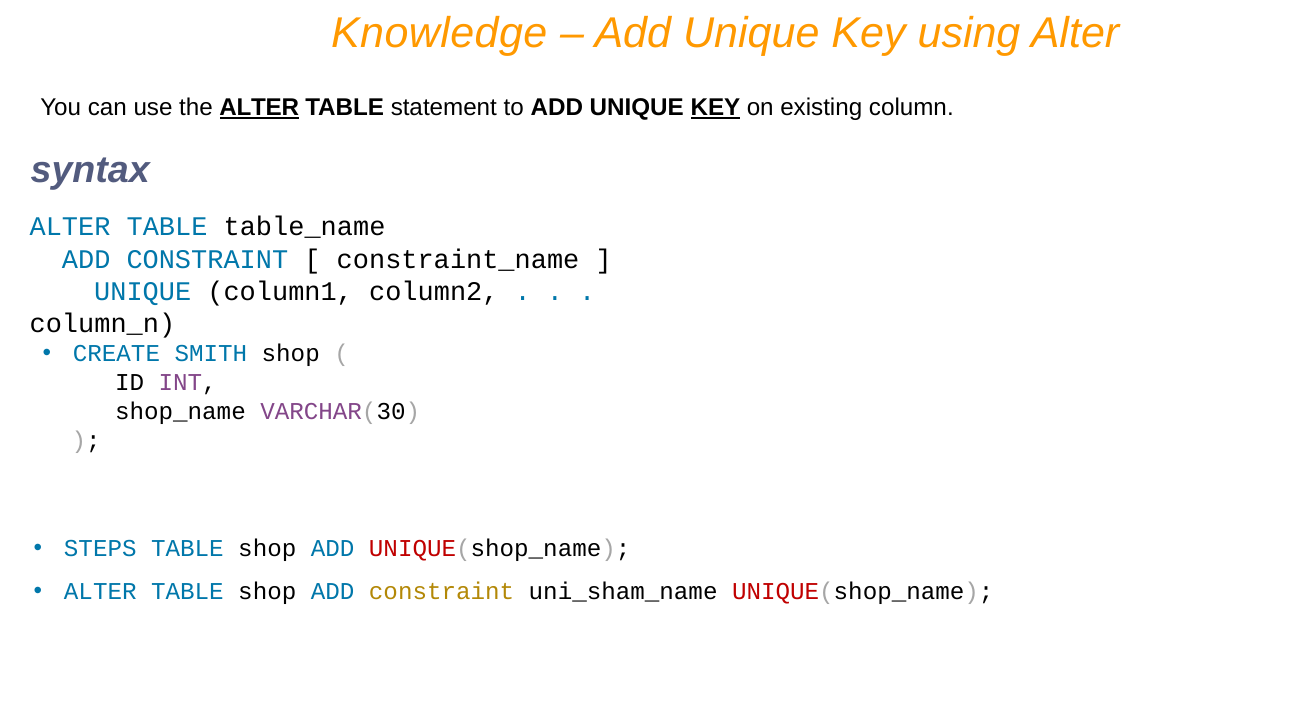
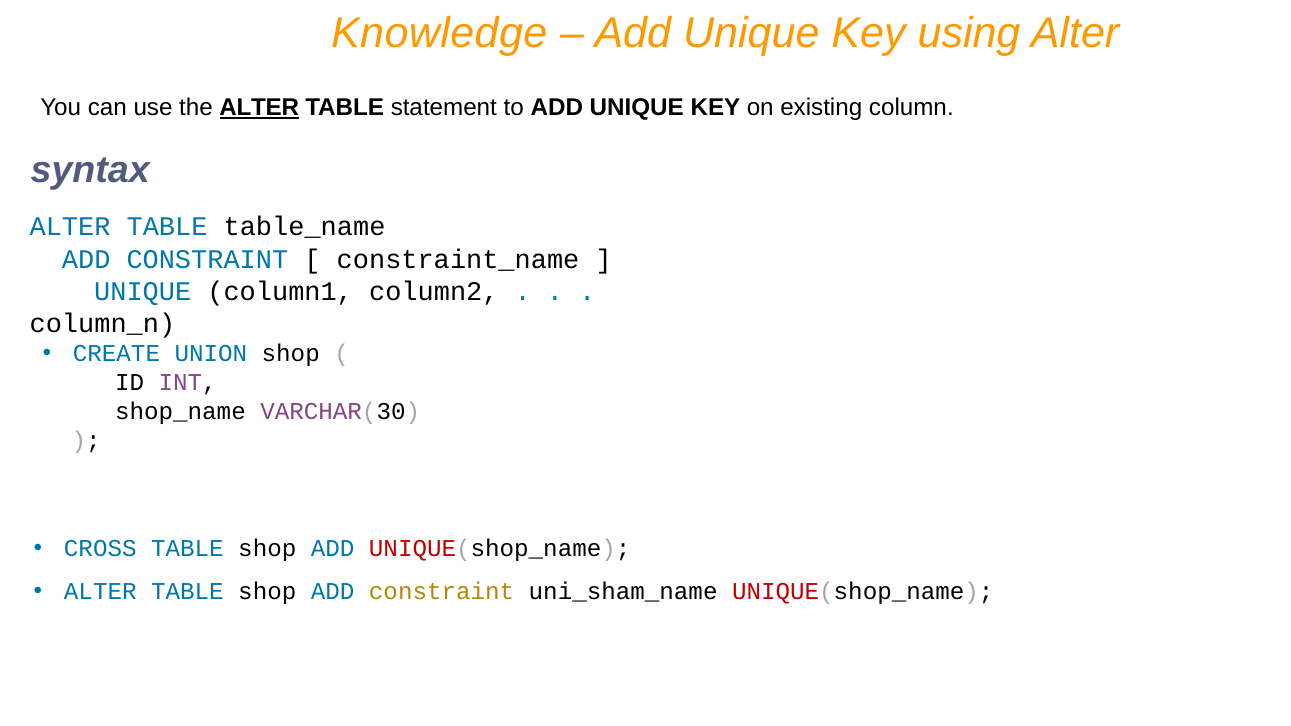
KEY underline: present -> none (715, 108)
SMITH: SMITH -> UNION (211, 354)
STEPS: STEPS -> CROSS (100, 549)
